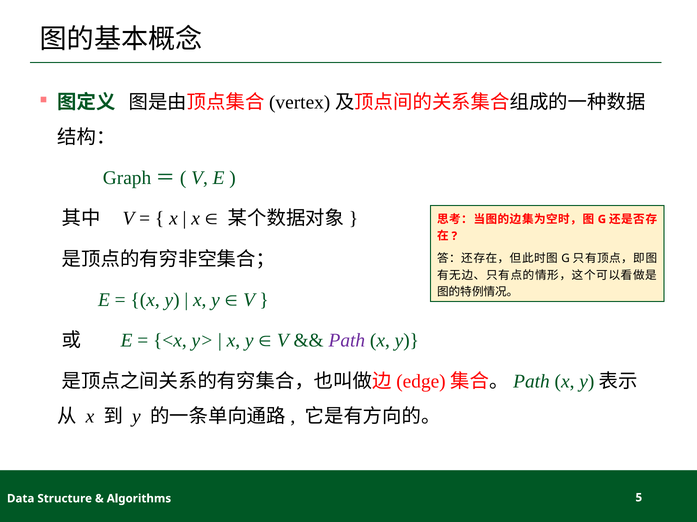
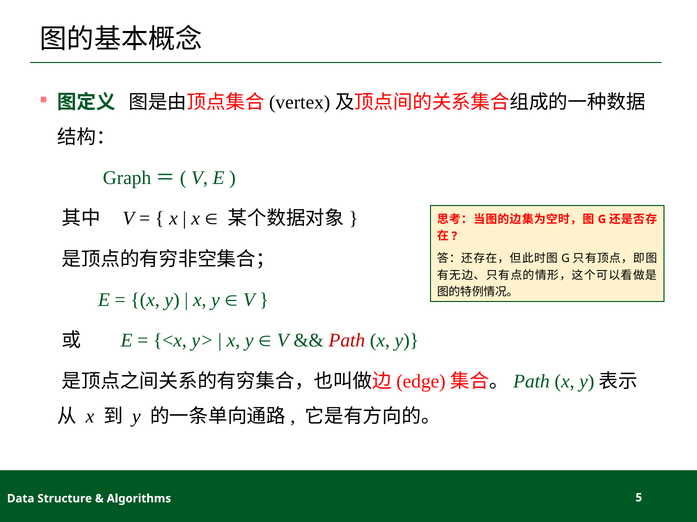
Path colour: purple -> red (347, 341)
